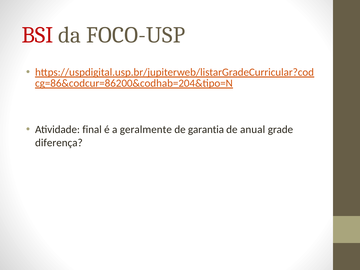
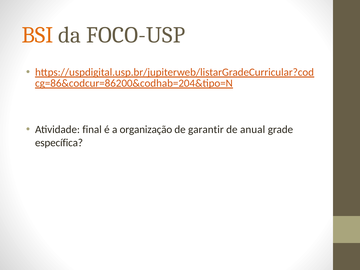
BSI colour: red -> orange (37, 35)
geralmente: geralmente -> organização (146, 130)
garantia: garantia -> garantir (206, 130)
diferença: diferença -> específica (59, 143)
